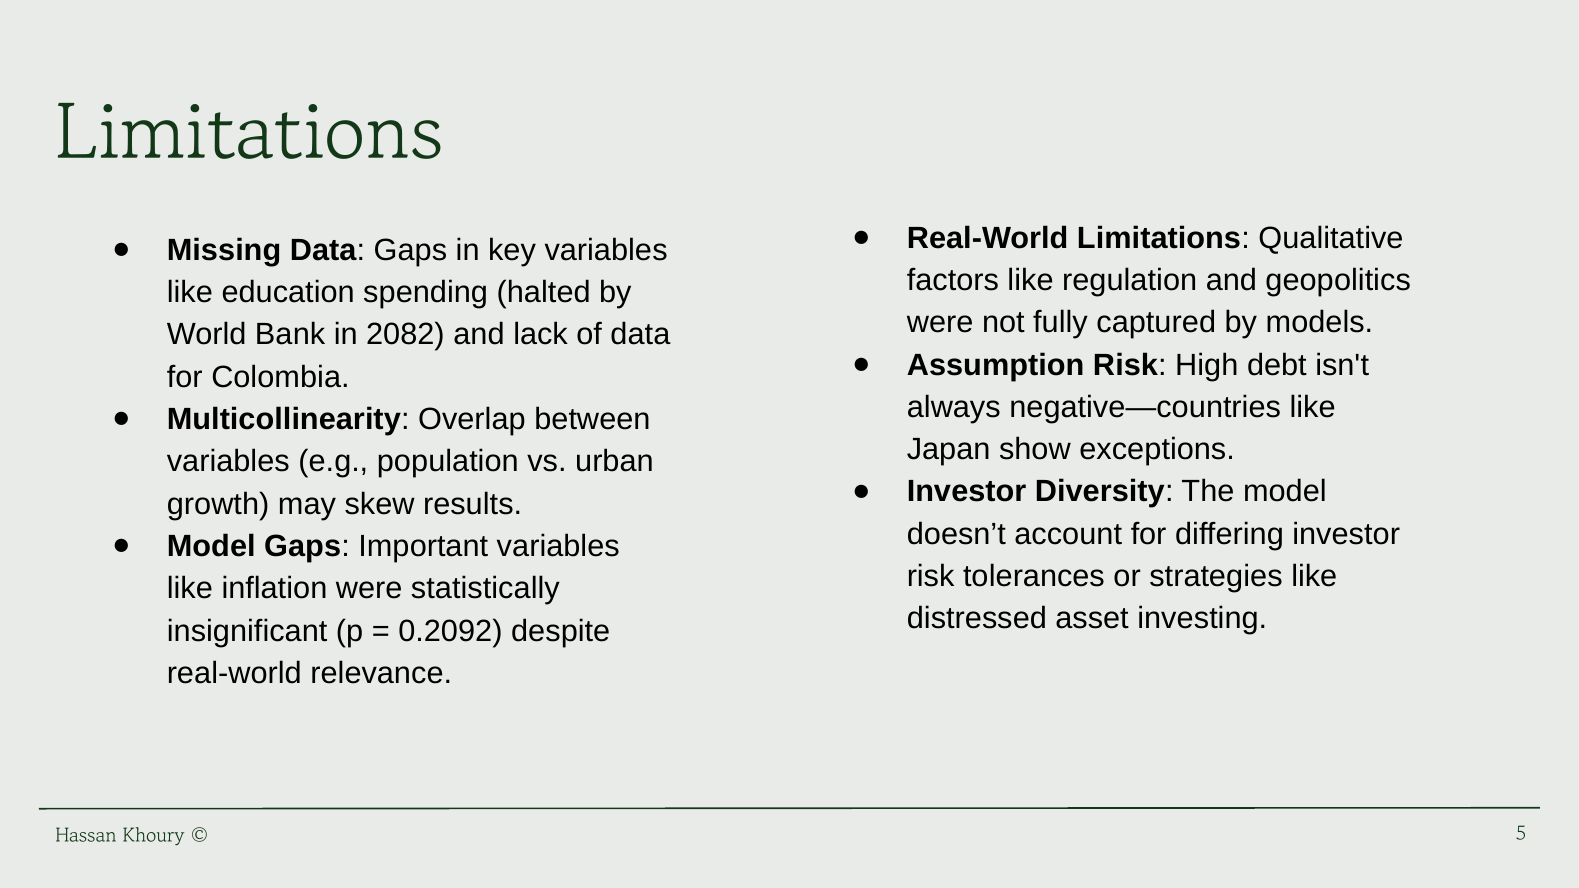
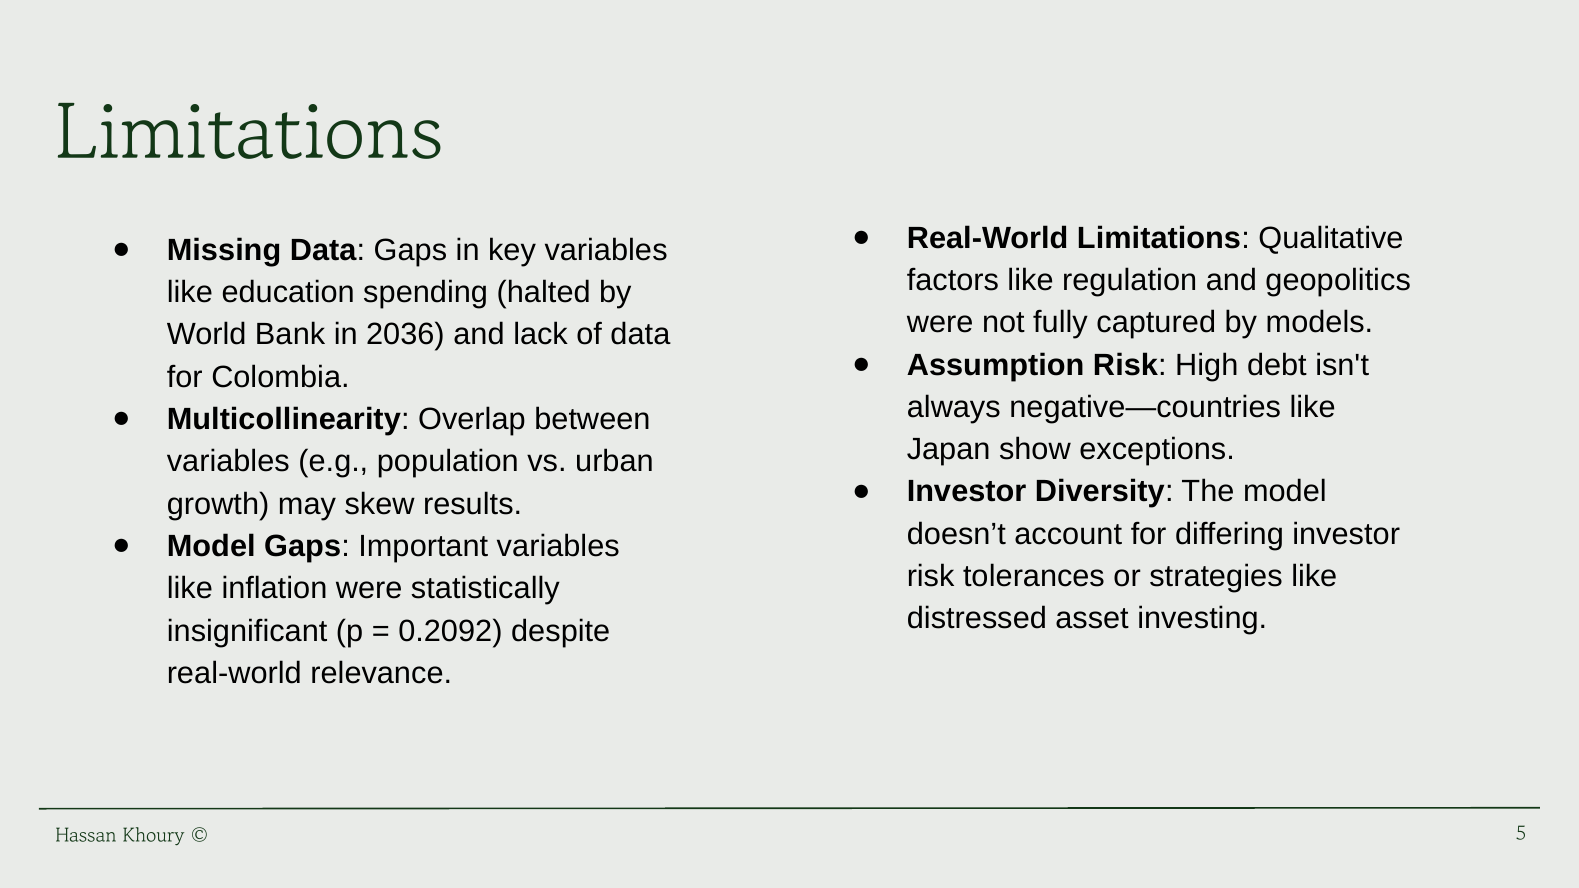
2082: 2082 -> 2036 (405, 335)
